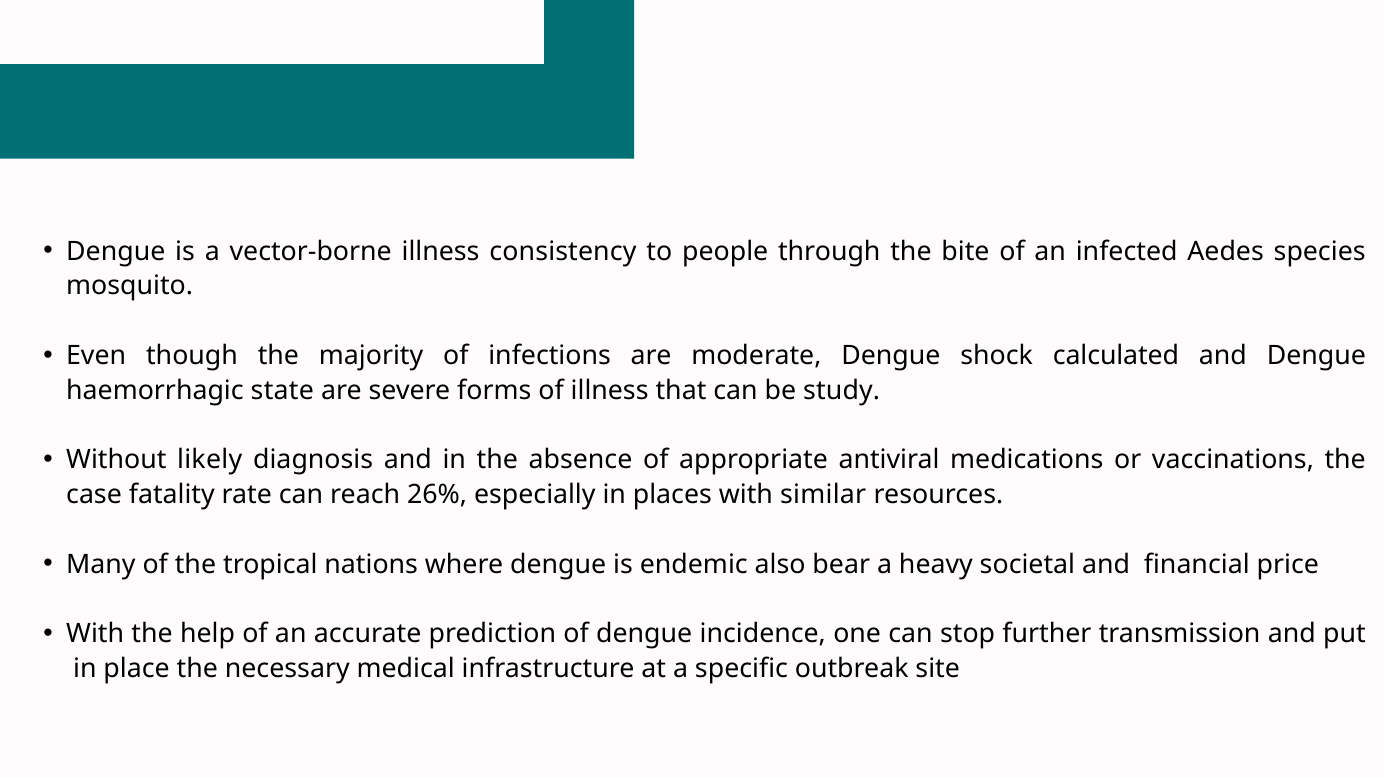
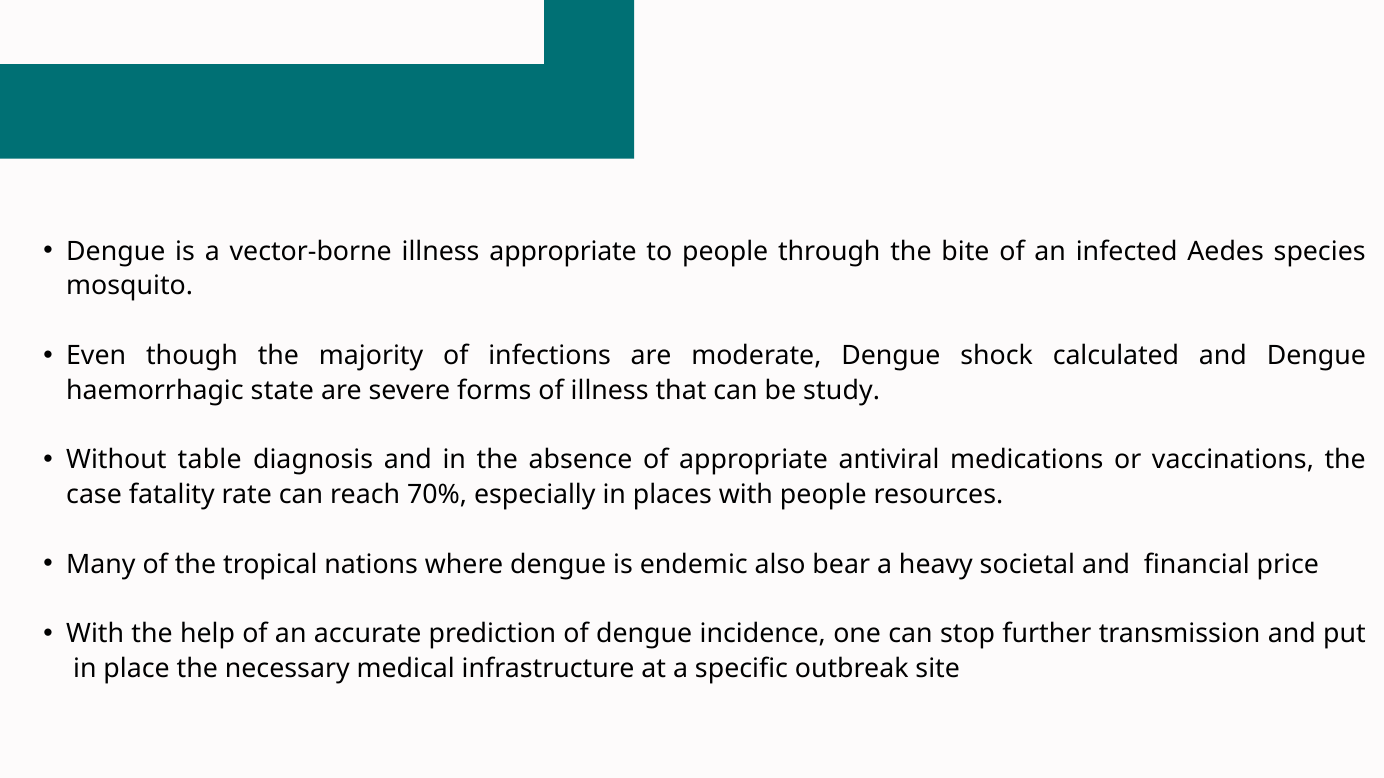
illness consistency: consistency -> appropriate (563, 252)
likely: likely -> table (210, 460)
26%: 26% -> 70% (437, 495)
with similar: similar -> people (823, 495)
